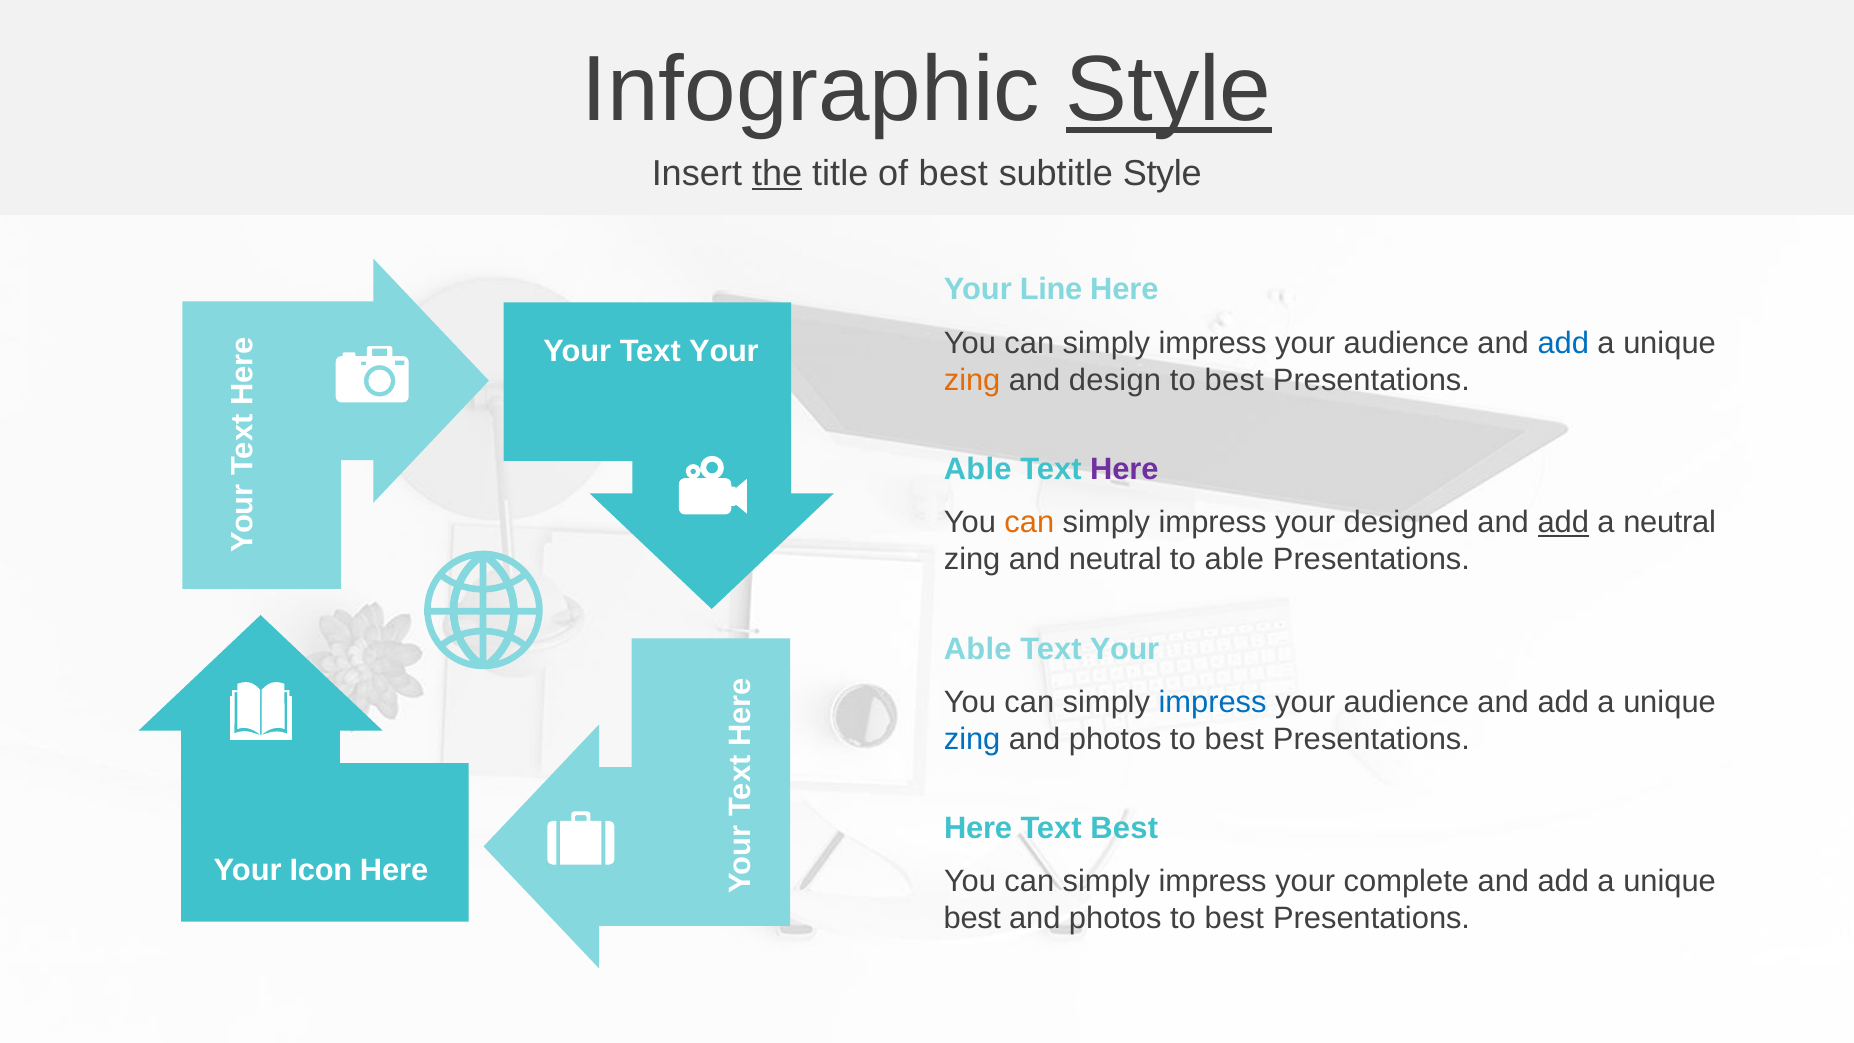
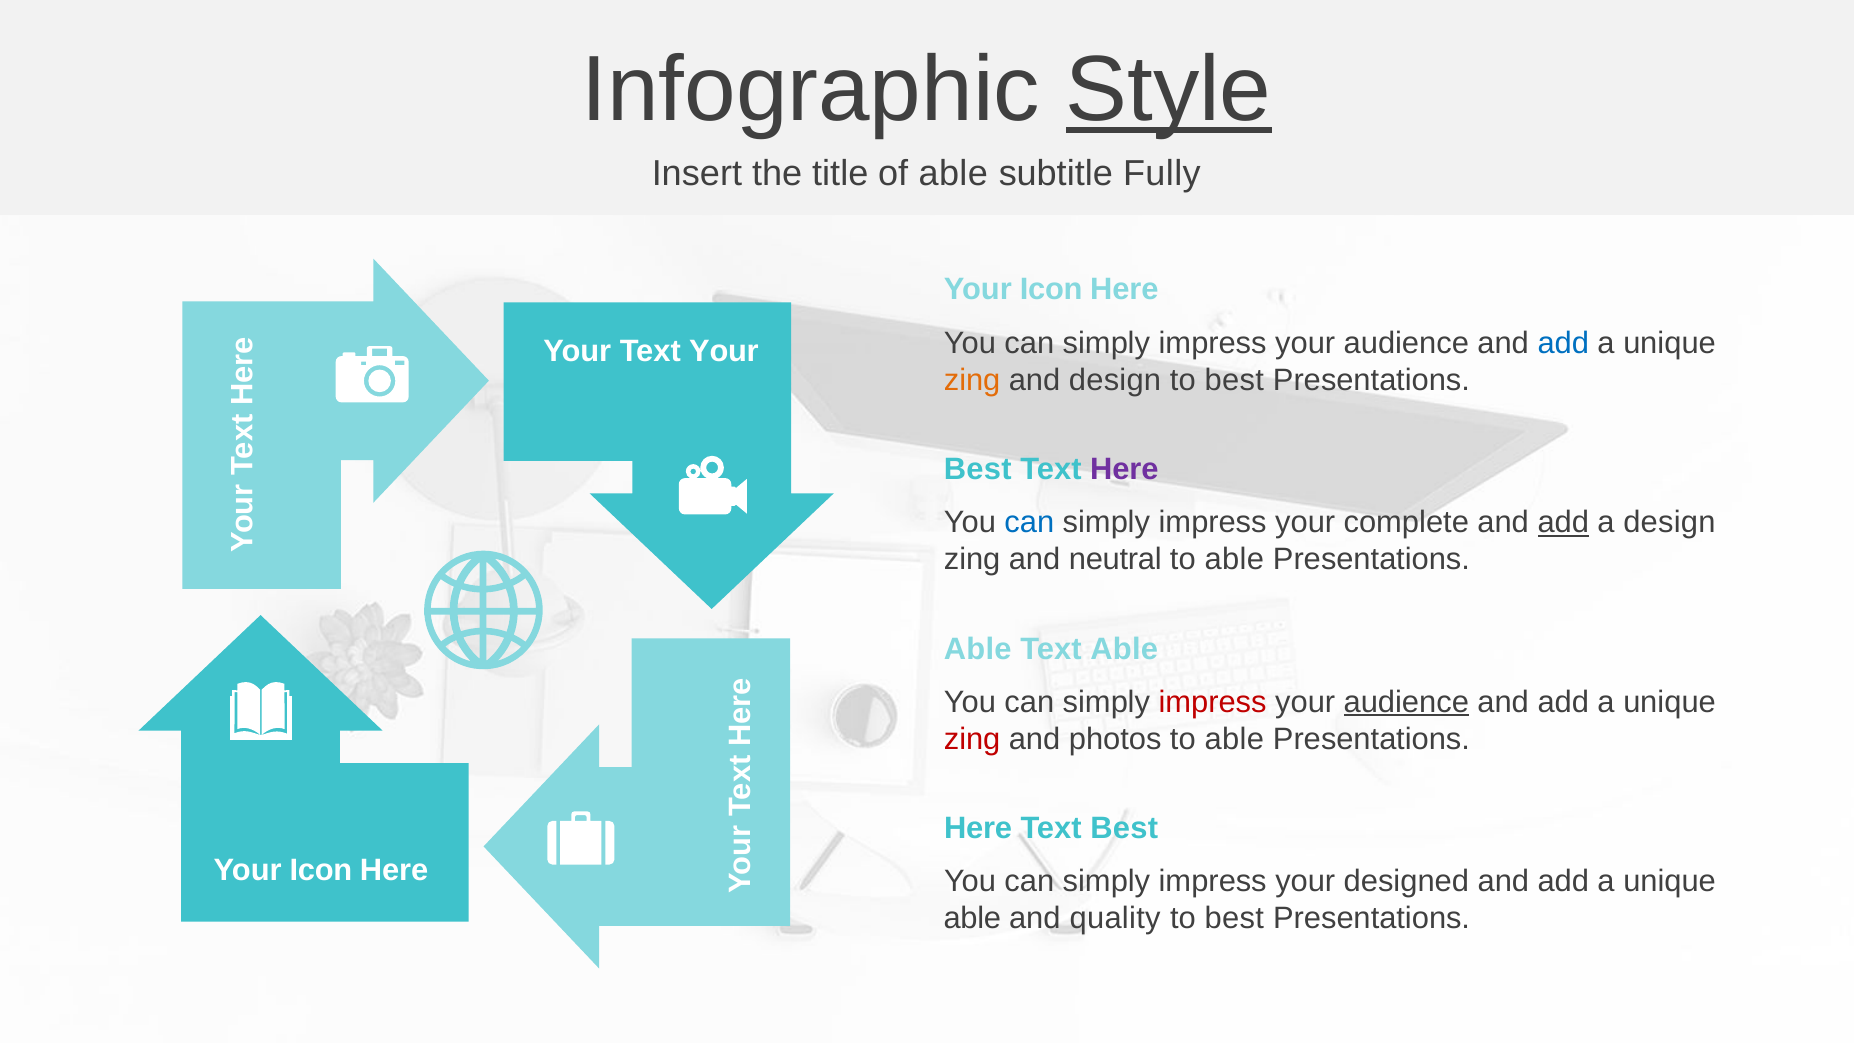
the underline: present -> none (777, 174)
of best: best -> able (953, 174)
subtitle Style: Style -> Fully (1162, 174)
Line: Line -> Icon (1051, 289)
Able: Able -> Best (978, 470)
can colour: orange -> blue (1029, 522)
designed: designed -> complete (1406, 522)
a neutral: neutral -> design (1669, 522)
Your: Your -> Able (1124, 649)
impress colour: blue -> red (1213, 702)
audience underline: none -> present (1406, 702)
zing colour: blue -> red (972, 739)
best: best -> able (1234, 739)
complete: complete -> designed (1406, 882)
best: best -> able (972, 919)
photos: photos -> quality (1115, 919)
